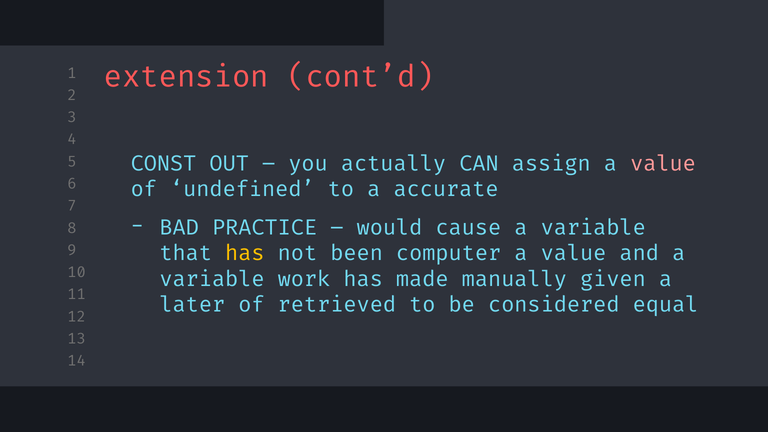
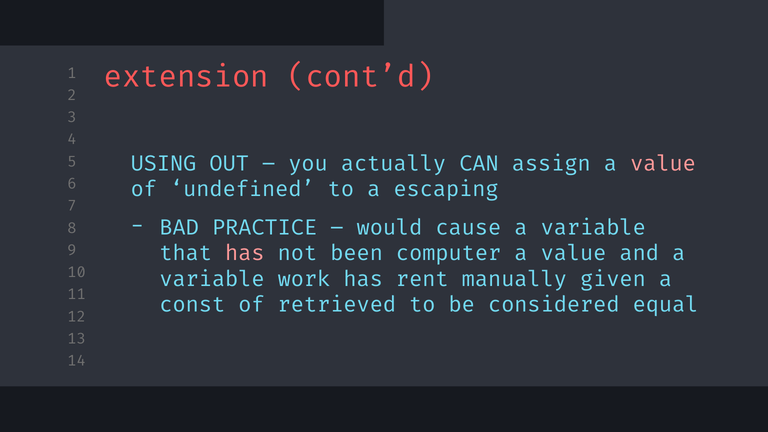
CONST: CONST -> USING (163, 164)
accurate: accurate -> escaping (446, 189)
has colour: yellow -> pink (245, 253)
made: made -> rent (422, 279)
later: later -> const (192, 305)
